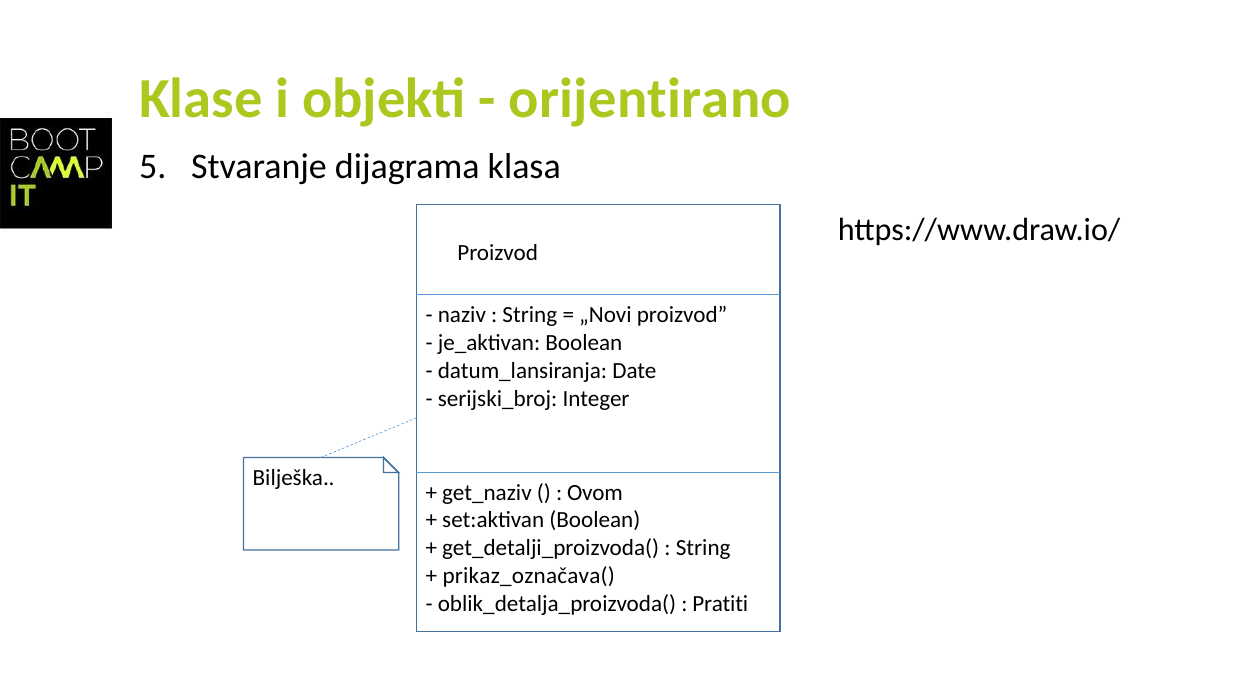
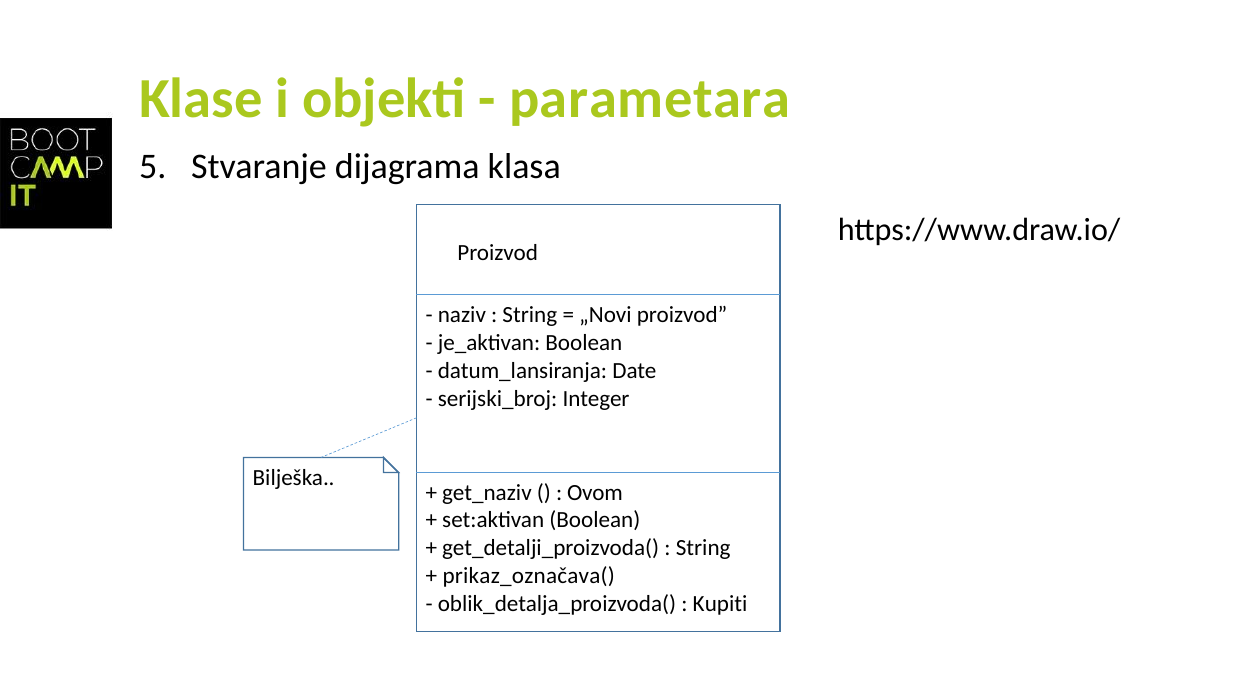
orijentirano: orijentirano -> parametara (650, 99)
Pratiti: Pratiti -> Kupiti (720, 604)
